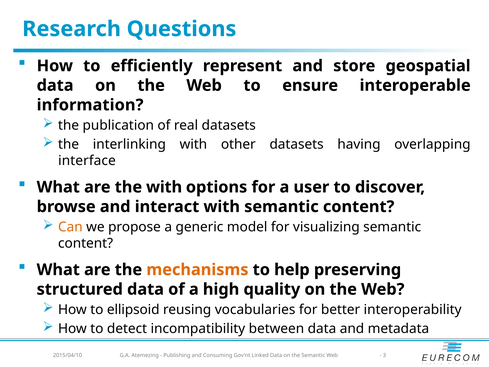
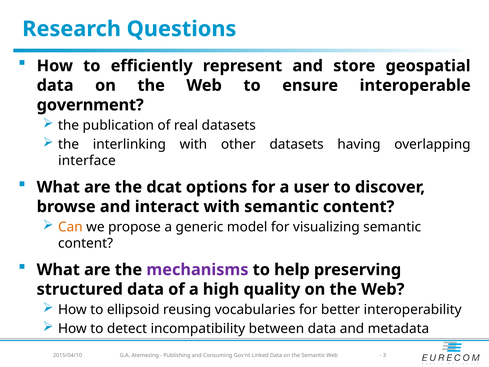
information: information -> government (90, 105)
the with: with -> dcat (164, 187)
mechanisms colour: orange -> purple (197, 270)
